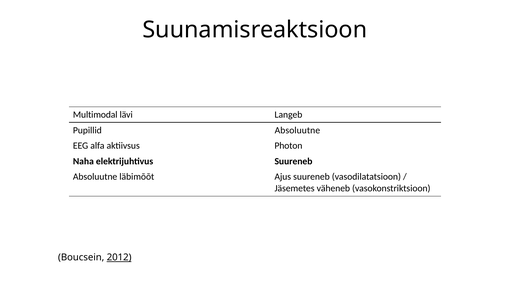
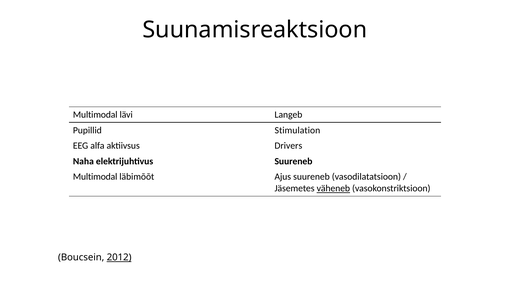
Pupillid Absoluutne: Absoluutne -> Stimulation (297, 130)
Photon: Photon -> Drivers (288, 146)
Absoluutne: Absoluutne -> Multimodal (95, 177)
väheneb underline: none -> present (333, 188)
